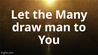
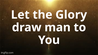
Many: Many -> Glory (71, 15)
